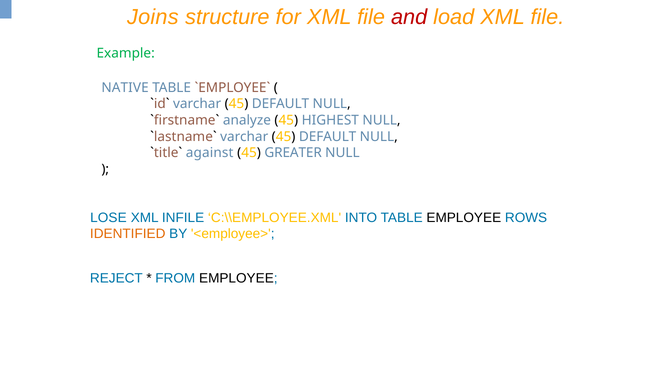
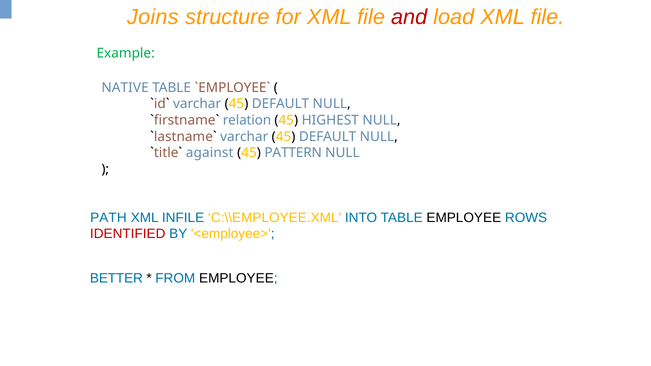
analyze: analyze -> relation (247, 120)
GREATER: GREATER -> PATTERN (293, 153)
LOSE: LOSE -> PATH (108, 218)
IDENTIFIED colour: orange -> red (128, 234)
REJECT: REJECT -> BETTER (116, 279)
